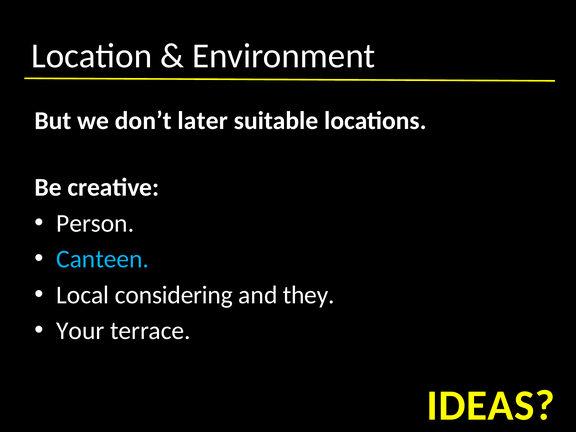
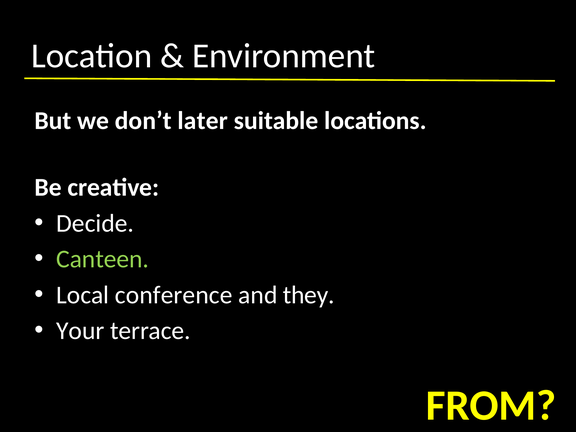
Person: Person -> Decide (95, 223)
Canteen colour: light blue -> light green (103, 259)
considering: considering -> conference (174, 295)
IDEAS: IDEAS -> FROM (491, 406)
